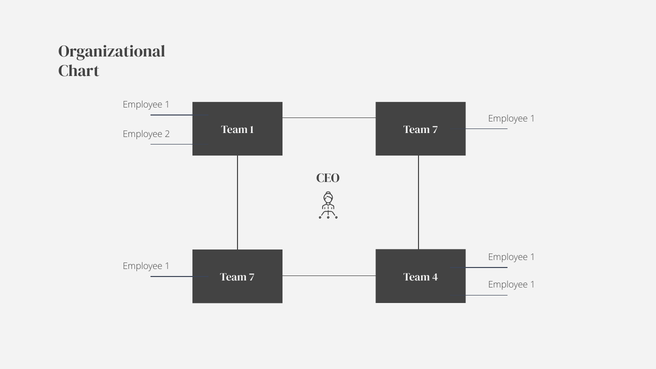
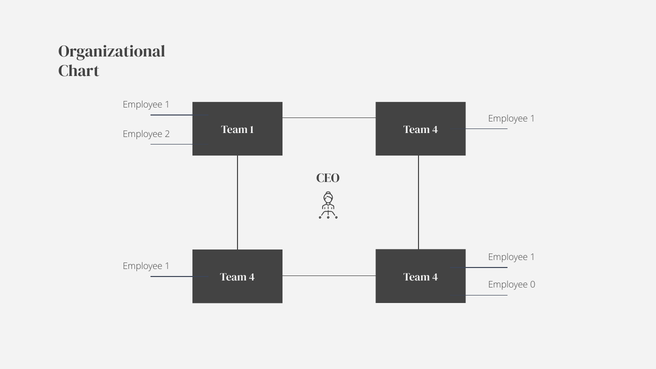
7: 7 -> 4 (435, 130)
7: 7 -> 4 (252, 277)
1: 1 -> 0 (533, 285)
